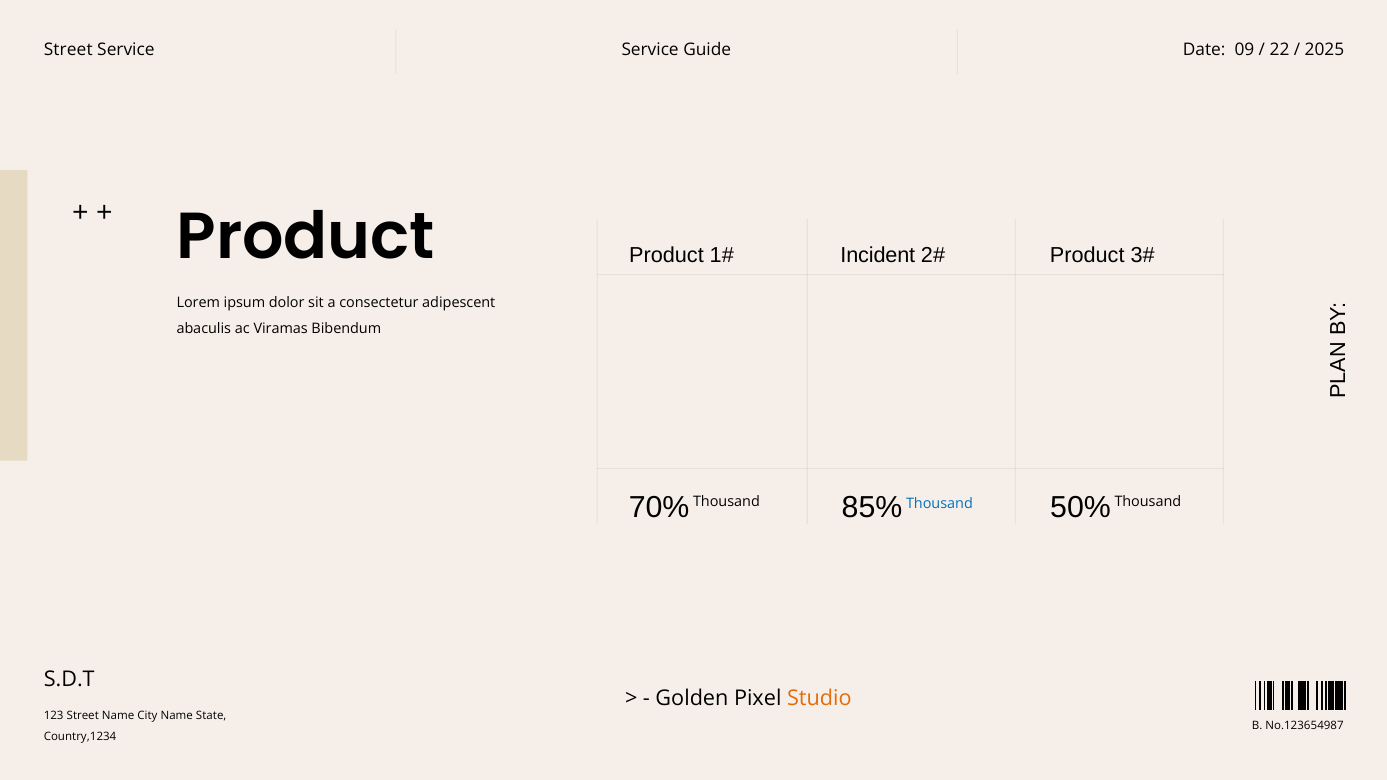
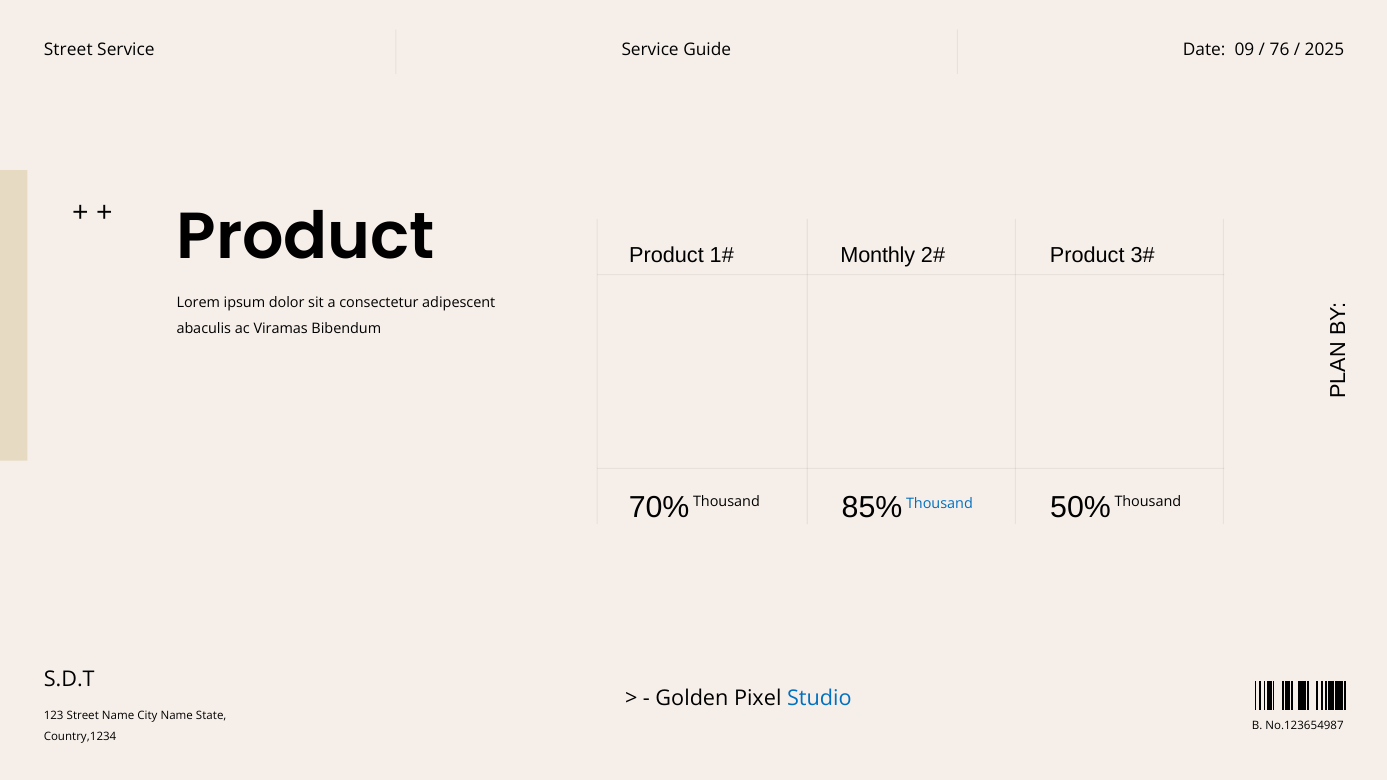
22: 22 -> 76 (1280, 50)
Incident: Incident -> Monthly (878, 255)
Studio colour: orange -> blue (819, 699)
